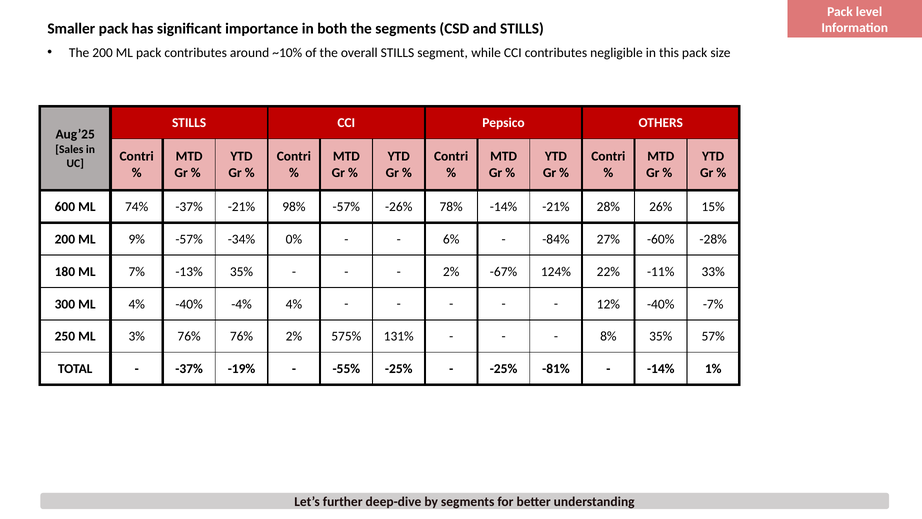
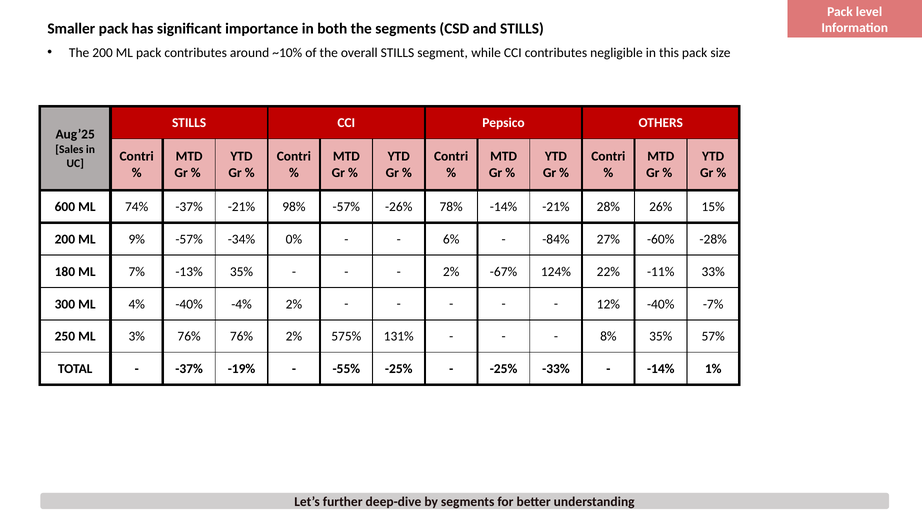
-4% 4%: 4% -> 2% (294, 304)
-81%: -81% -> -33% (556, 369)
